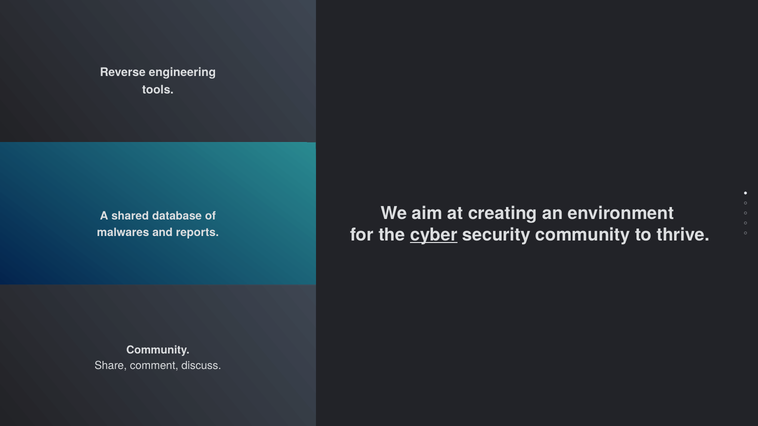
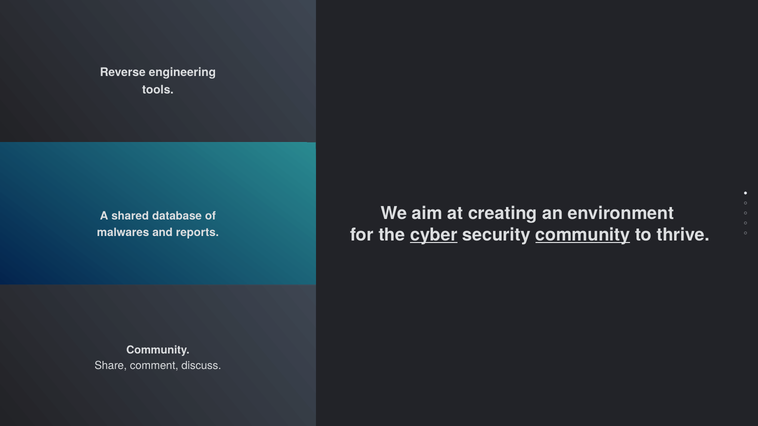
community underline: none -> present (583, 235)
